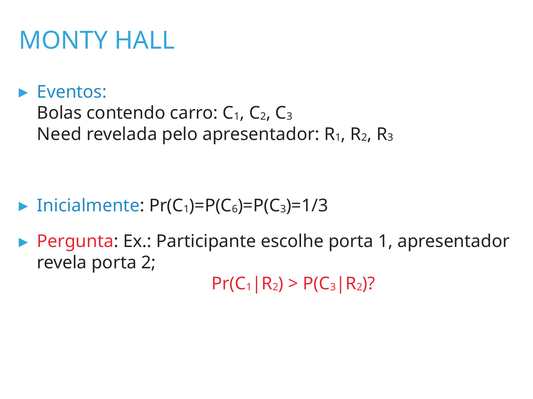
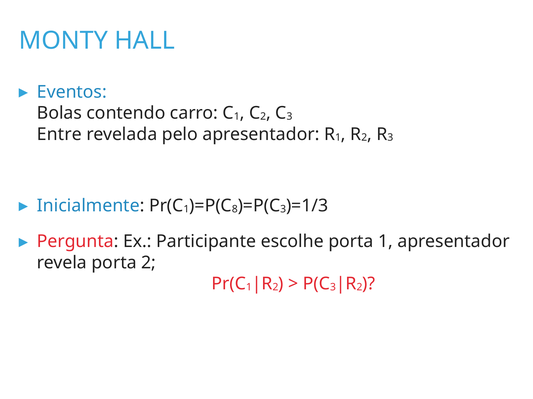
Need: Need -> Entre (59, 134)
6: 6 -> 8 (235, 209)
